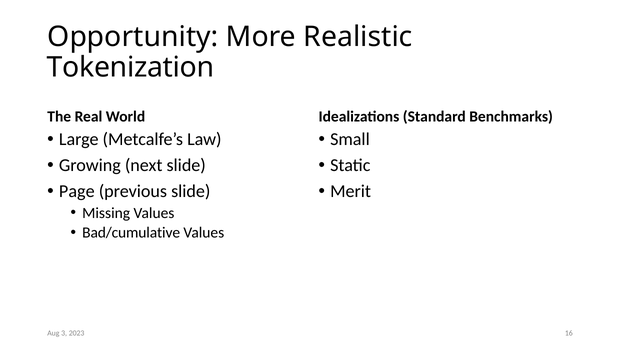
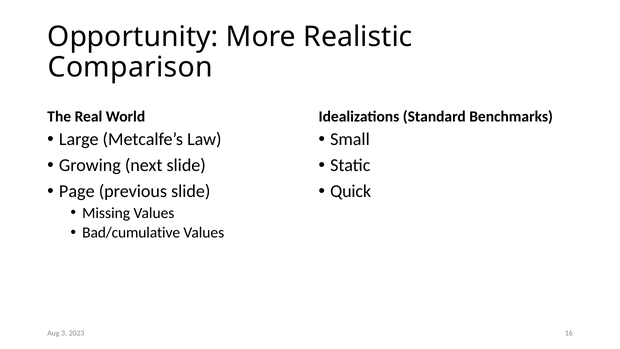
Tokenization: Tokenization -> Comparison (130, 67)
Merit: Merit -> Quick (351, 191)
